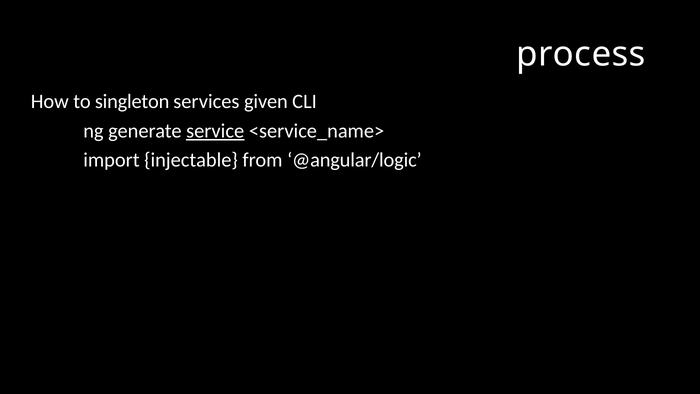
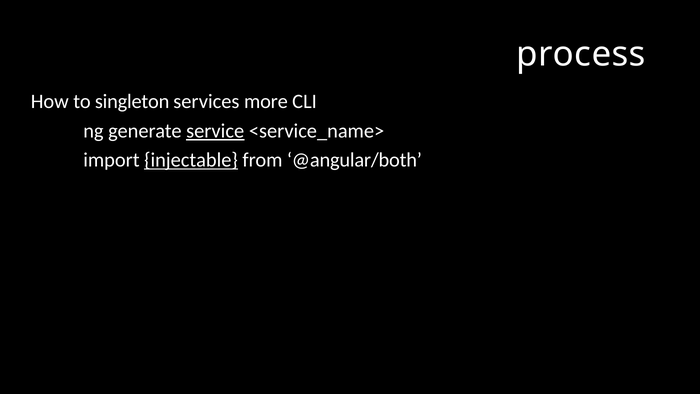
given: given -> more (266, 101)
injectable underline: none -> present (191, 160)
@angular/logic: @angular/logic -> @angular/both (354, 160)
